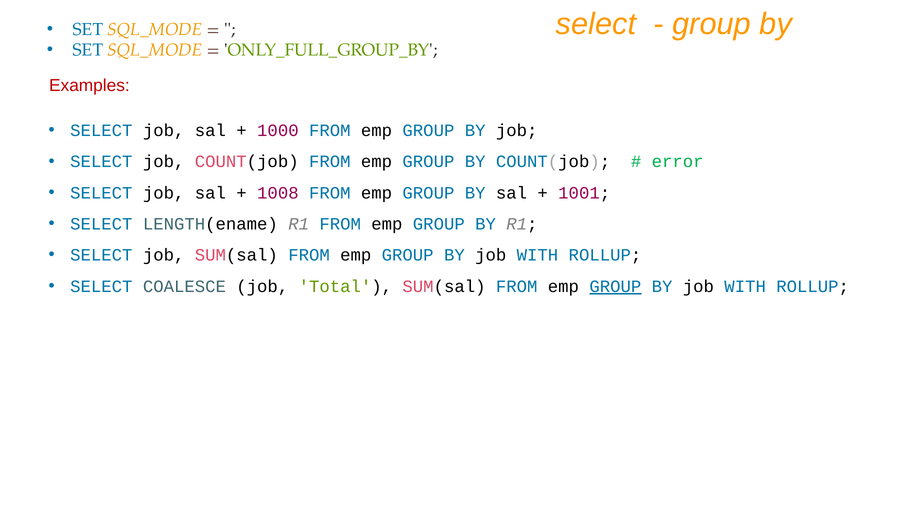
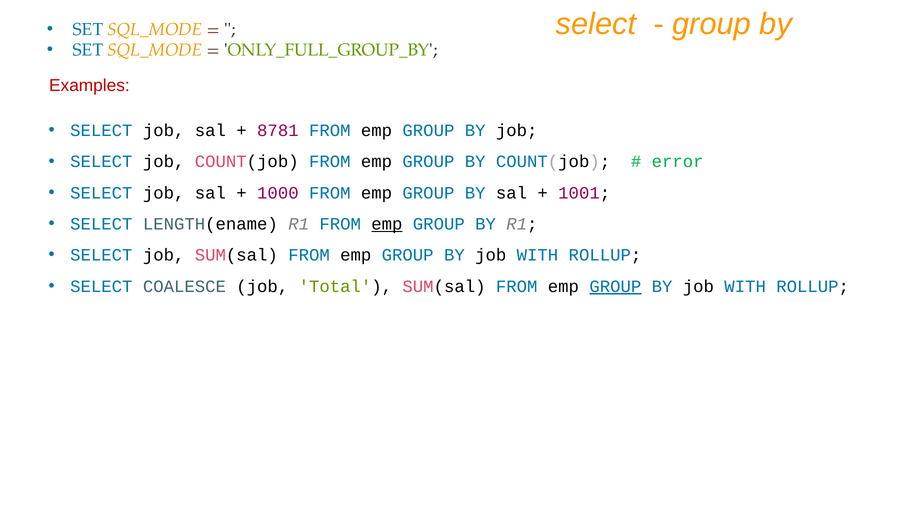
1000: 1000 -> 8781 (278, 131)
1008: 1008 -> 1000 (278, 193)
emp underline: none -> present (387, 224)
